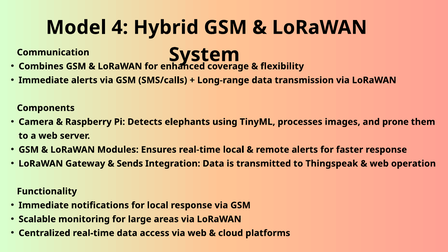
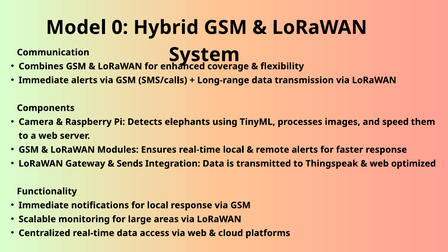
4: 4 -> 0 (120, 28)
prone: prone -> speed (395, 122)
operation: operation -> optimized (414, 164)
